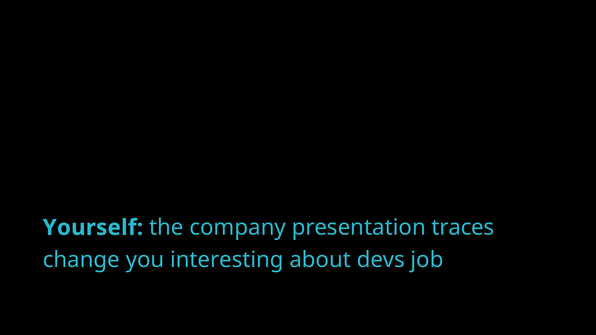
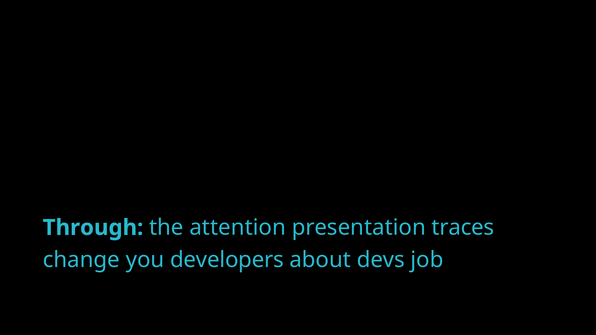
Yourself: Yourself -> Through (93, 228)
company: company -> attention (238, 228)
interesting: interesting -> developers (227, 260)
